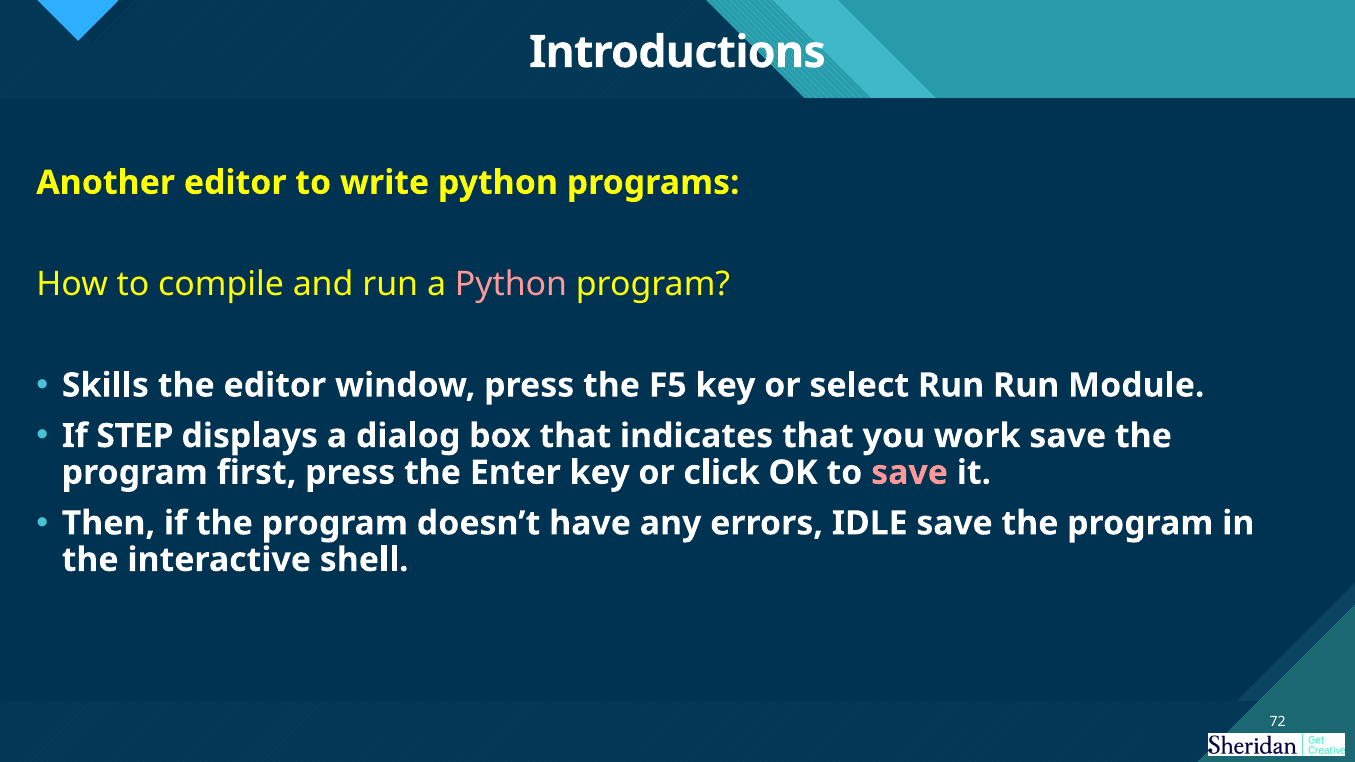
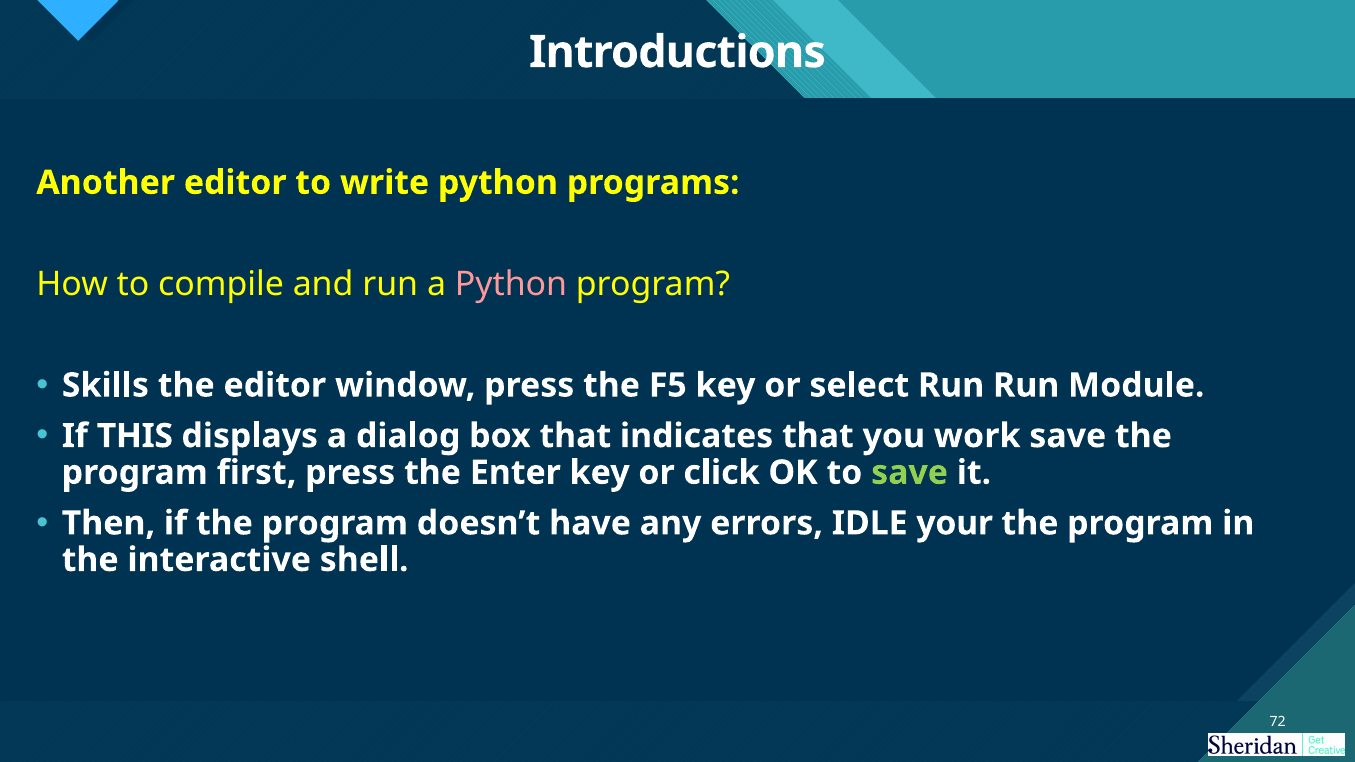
STEP: STEP -> THIS (135, 436)
save colour: pink -> light green (910, 473)
IDLE save: save -> your (955, 523)
